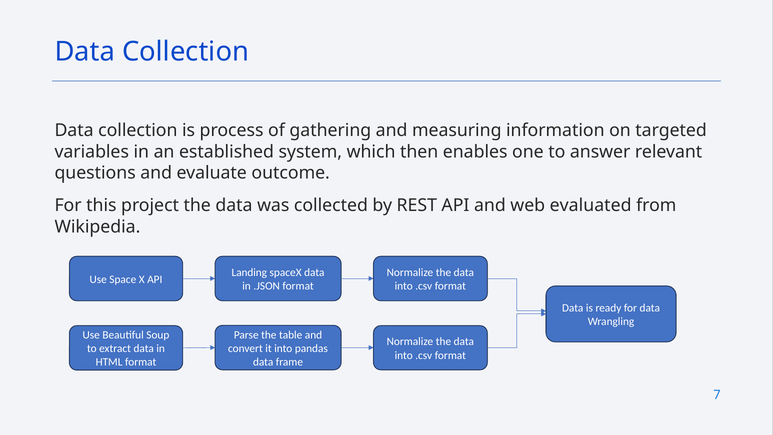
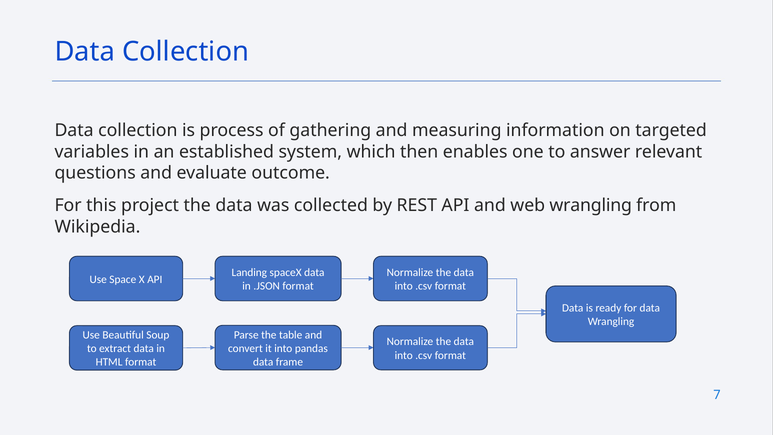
web evaluated: evaluated -> wrangling (591, 205)
